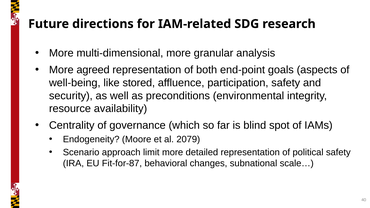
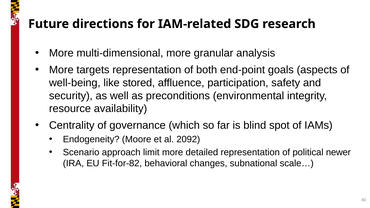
agreed: agreed -> targets (93, 70)
2079: 2079 -> 2092 (188, 139)
political safety: safety -> newer (338, 152)
Fit-for-87: Fit-for-87 -> Fit-for-82 (122, 163)
